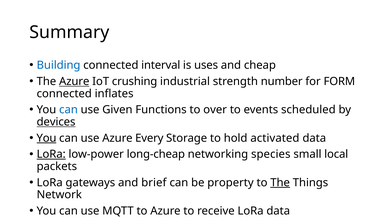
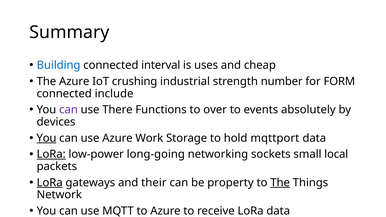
Azure underline: present -> none (74, 81)
inflates: inflates -> include (114, 94)
can colour: blue -> purple (68, 110)
Given: Given -> There (117, 110)
scheduled: scheduled -> absolutely (308, 110)
devices underline: present -> none (56, 122)
Every: Every -> Work (149, 138)
activated: activated -> mqttport (275, 138)
long-cheap: long-cheap -> long-going (156, 154)
species: species -> sockets (271, 154)
LoRa underline: none -> present (50, 183)
brief: brief -> their (154, 183)
